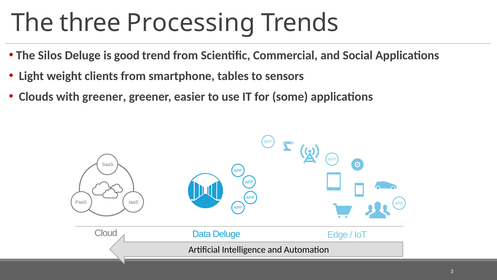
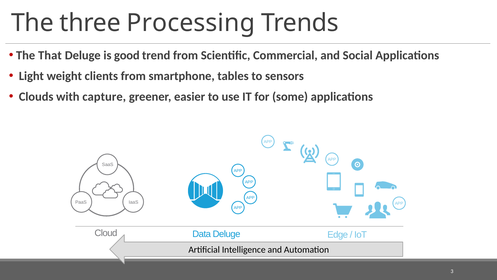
Silos: Silos -> That (50, 55)
with greener: greener -> capture (104, 97)
